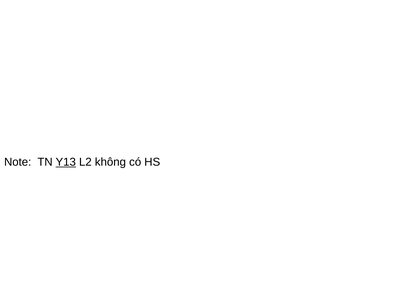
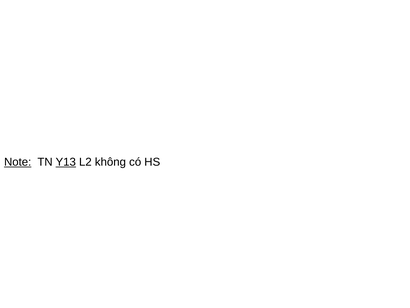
Note underline: none -> present (18, 162)
